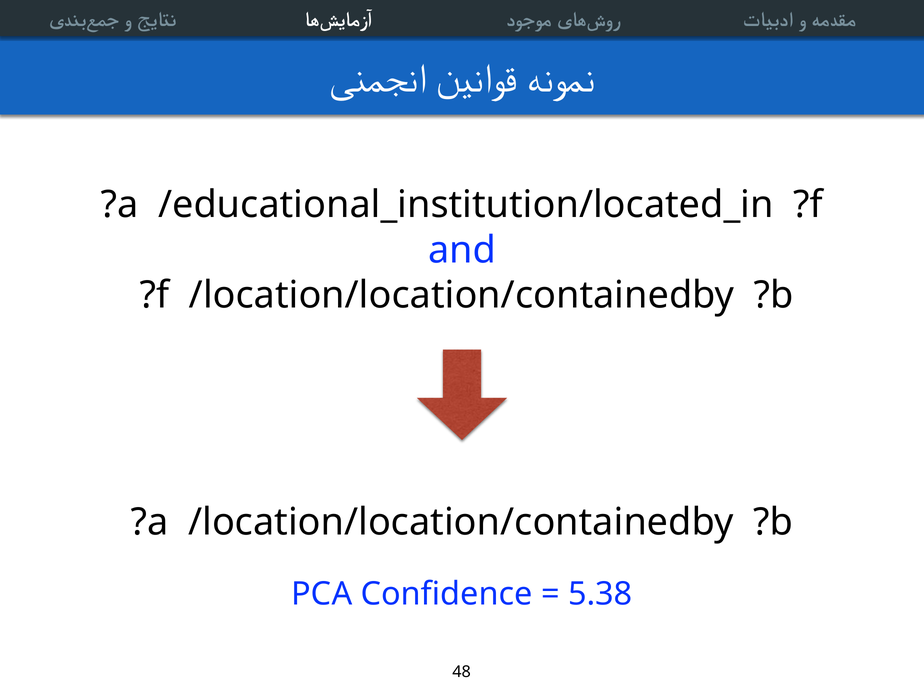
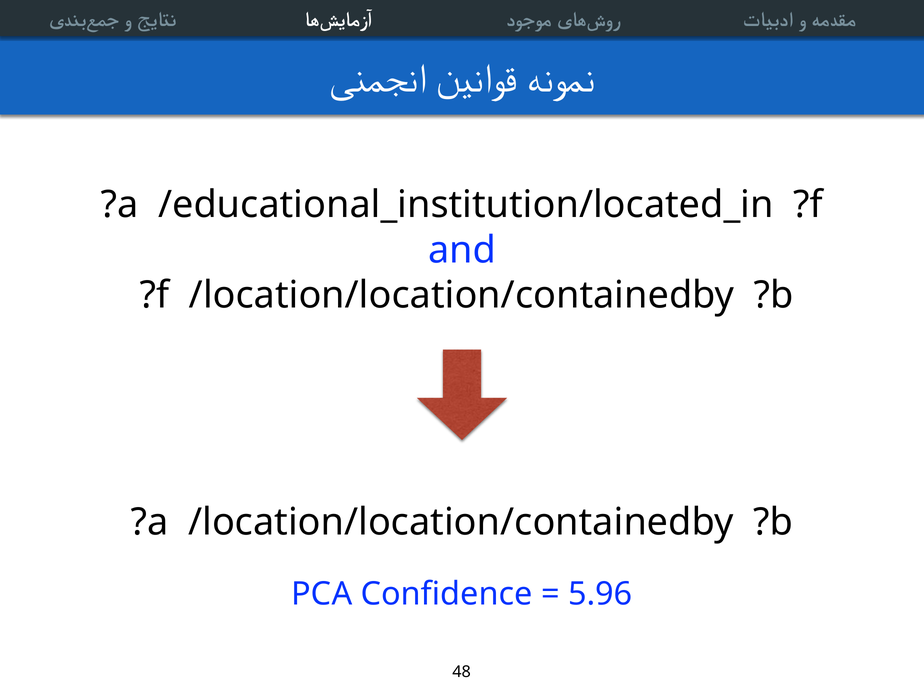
5.38: 5.38 -> 5.96 (600, 594)
